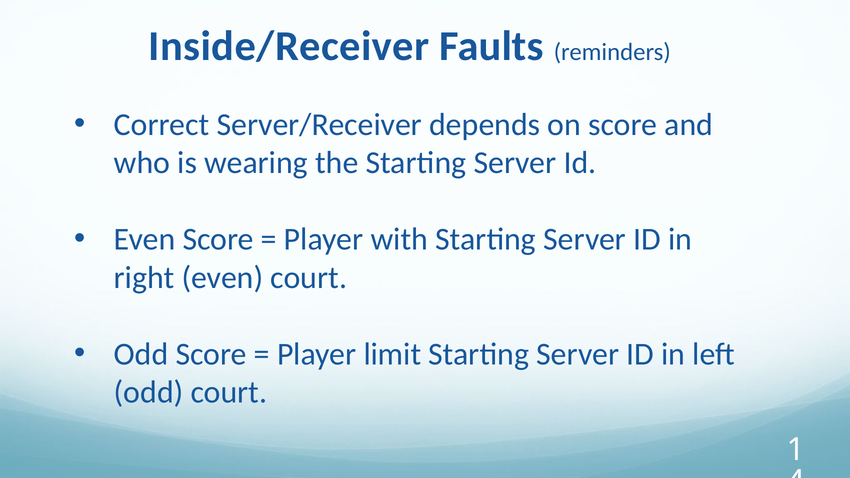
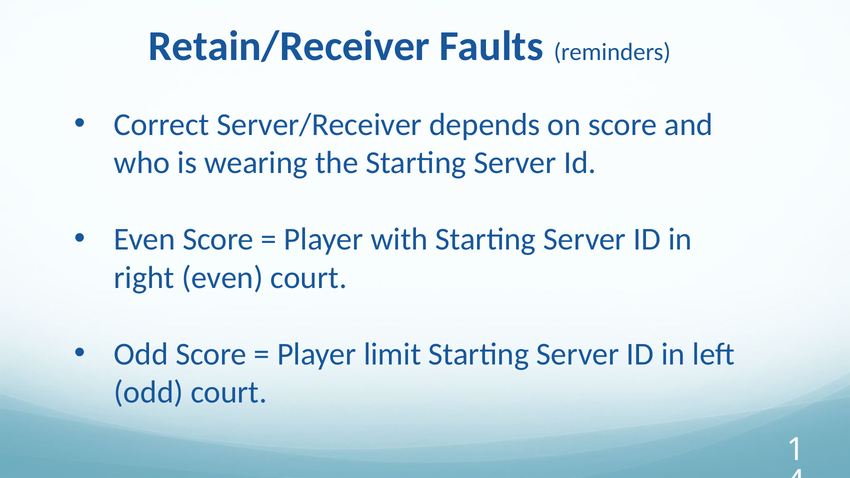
Inside/Receiver: Inside/Receiver -> Retain/Receiver (289, 46)
